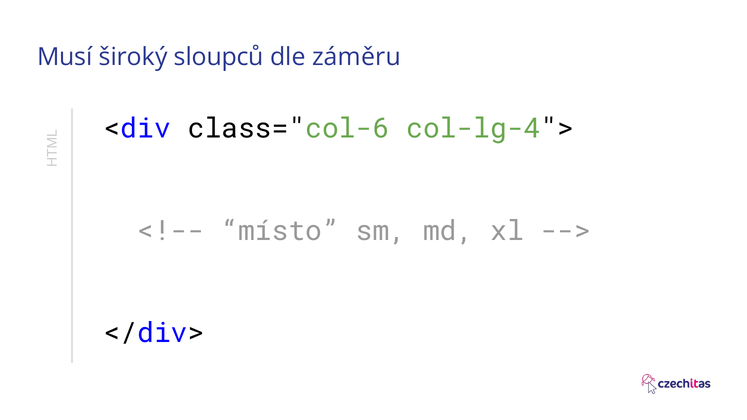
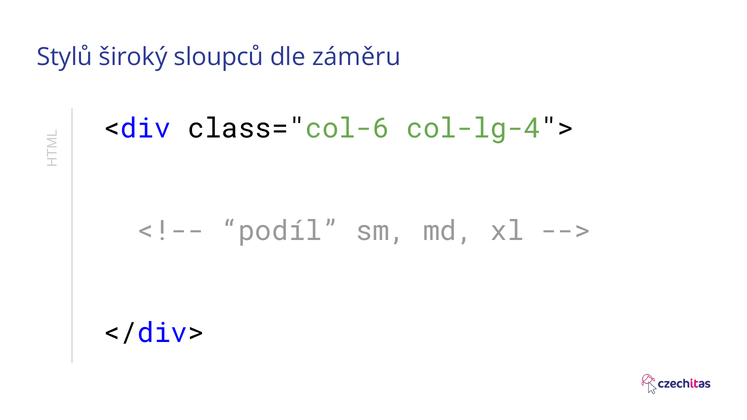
Musí: Musí -> Stylů (65, 57)
místo: místo -> podíl (280, 231)
